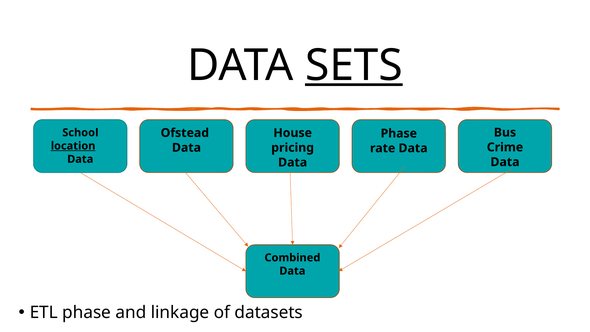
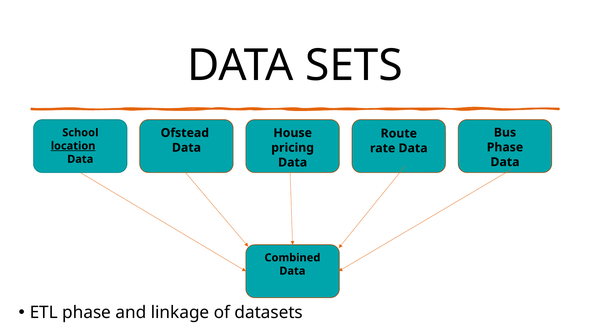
SETS underline: present -> none (354, 66)
Phase: Phase -> Route (399, 133)
Crime: Crime -> Phase (505, 147)
